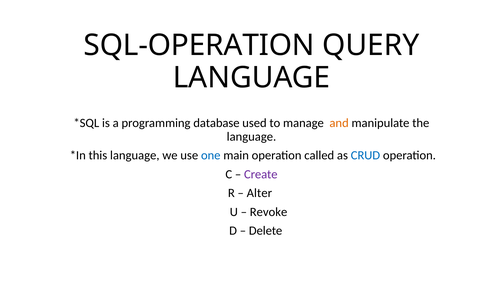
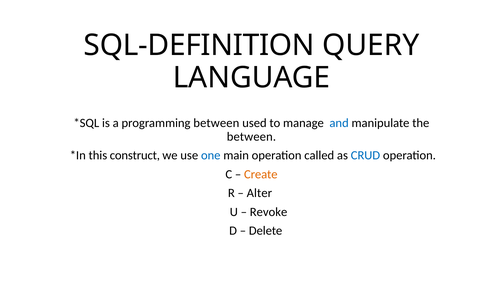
SQL-OPERATION: SQL-OPERATION -> SQL-DEFINITION (199, 45)
programming database: database -> between (216, 123)
and colour: orange -> blue (339, 123)
language: language -> between (251, 137)
this language: language -> construct (135, 155)
Create colour: purple -> orange (261, 174)
